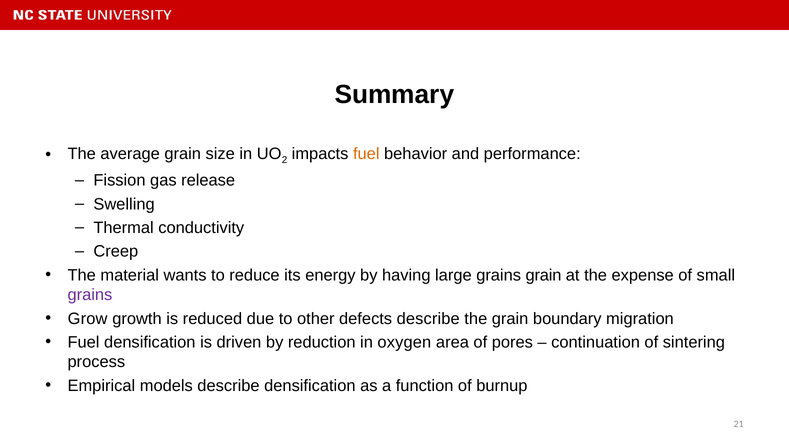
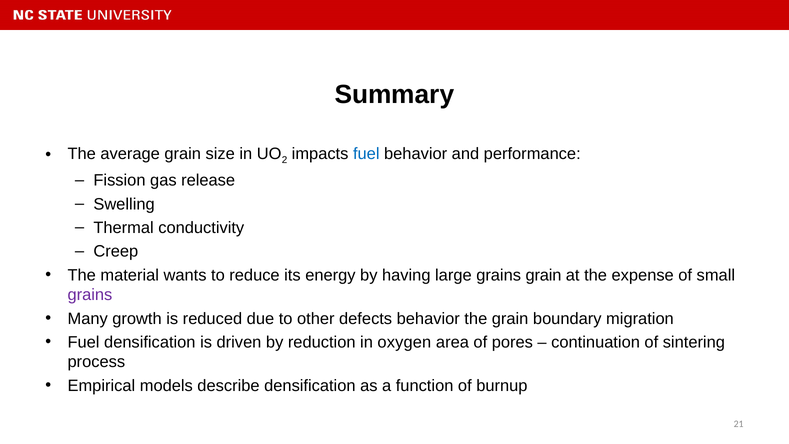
fuel colour: orange -> blue (366, 154)
Grow: Grow -> Many (88, 318)
defects describe: describe -> behavior (428, 318)
